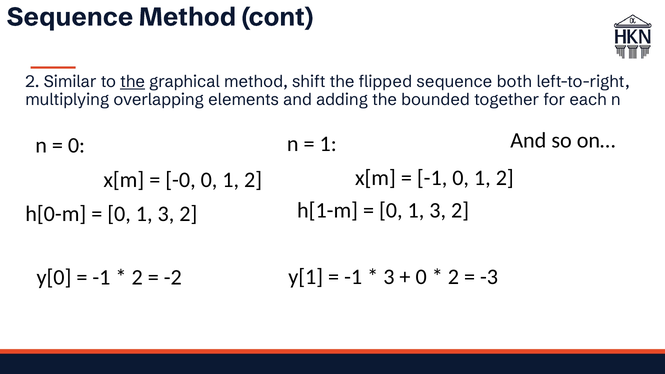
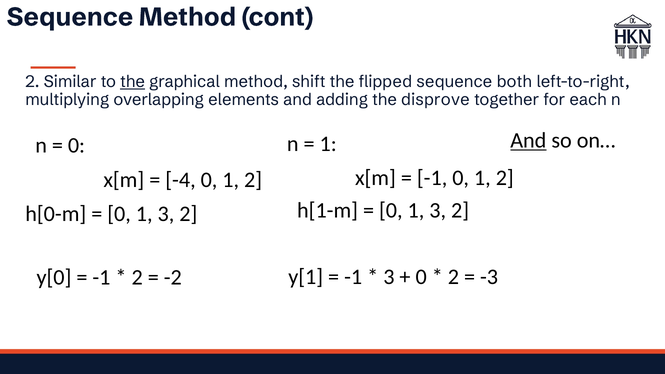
bounded: bounded -> disprove (435, 100)
And underline: none -> present (528, 141)
-0: -0 -> -4 (180, 180)
